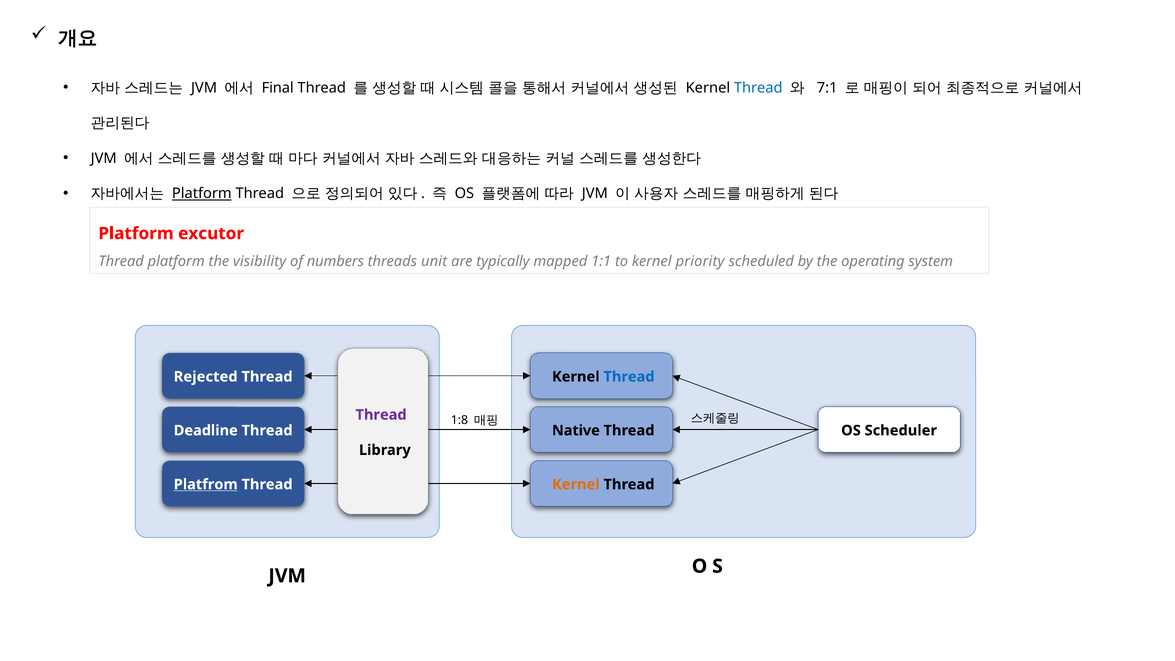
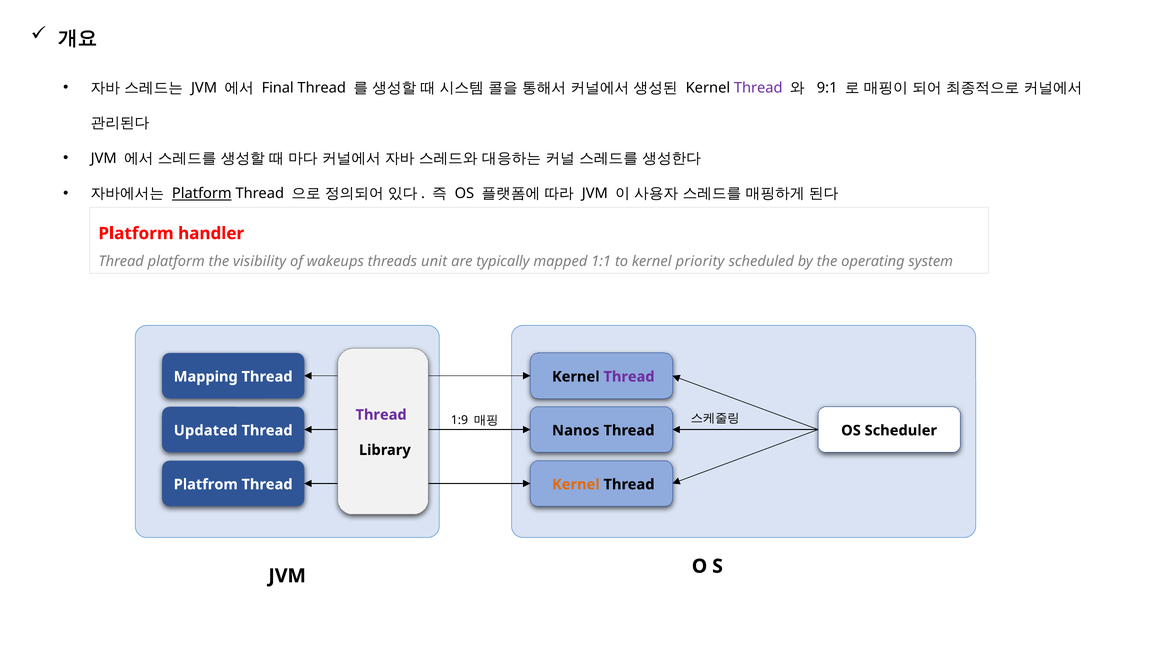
Thread colour: blue -> purple (758, 88)
7:1: 7:1 -> 9:1 (827, 88)
excutor: excutor -> handler (211, 233)
numbers: numbers -> wakeups (335, 261)
Rejected: Rejected -> Mapping (206, 377)
Thread colour: blue -> purple (629, 377)
1:8: 1:8 -> 1:9 (459, 420)
Deadline: Deadline -> Updated (206, 430)
Native: Native -> Nanos (576, 430)
Platfrom underline: present -> none (206, 484)
